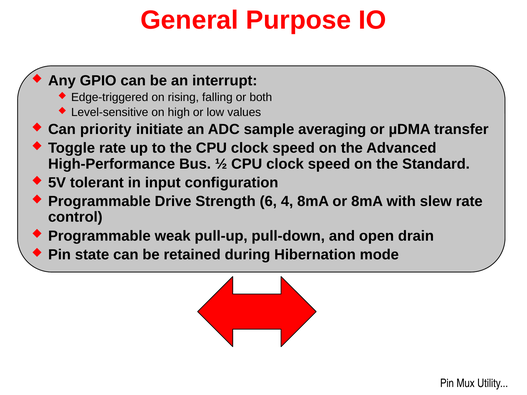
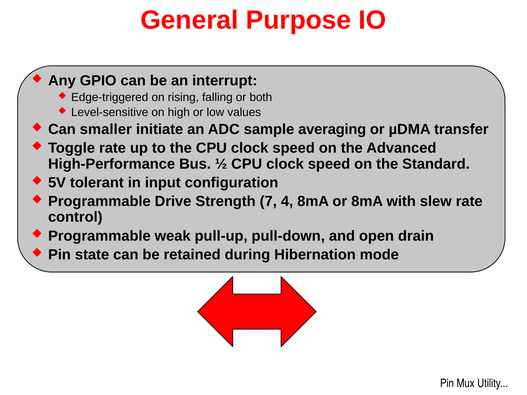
priority: priority -> smaller (106, 129)
6: 6 -> 7 (268, 201)
